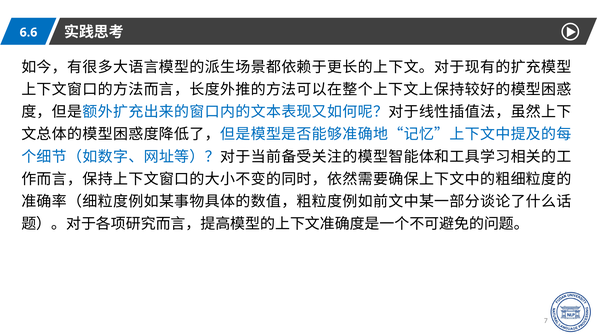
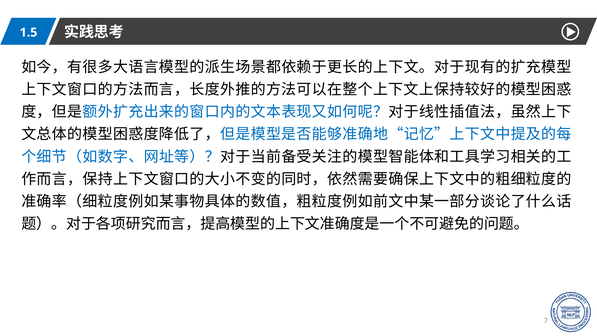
6.6: 6.6 -> 1.5 (28, 32)
